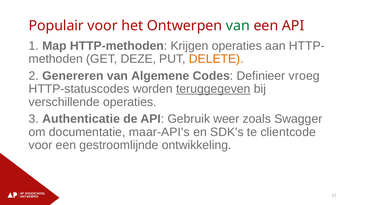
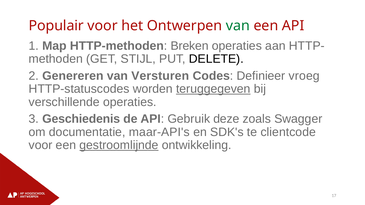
Krijgen: Krijgen -> Breken (190, 46)
DEZE: DEZE -> STIJL (138, 59)
DELETE colour: orange -> black (216, 59)
Algemene: Algemene -> Versturen (160, 76)
Authenticatie: Authenticatie -> Geschiedenis (81, 119)
weer: weer -> deze (226, 119)
gestroomlijnde underline: none -> present (119, 145)
